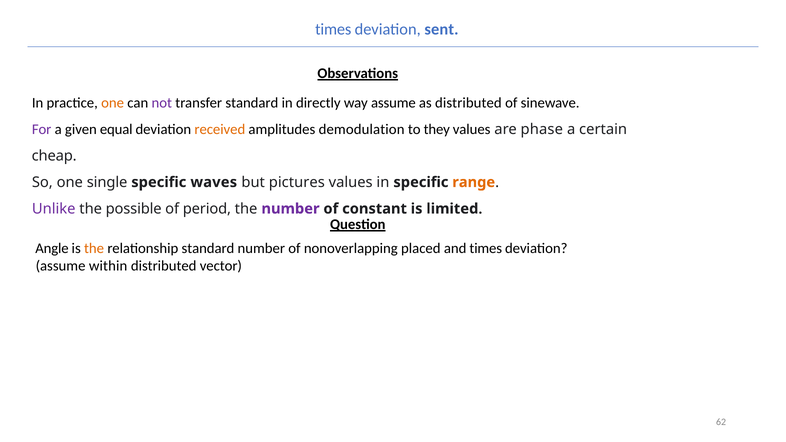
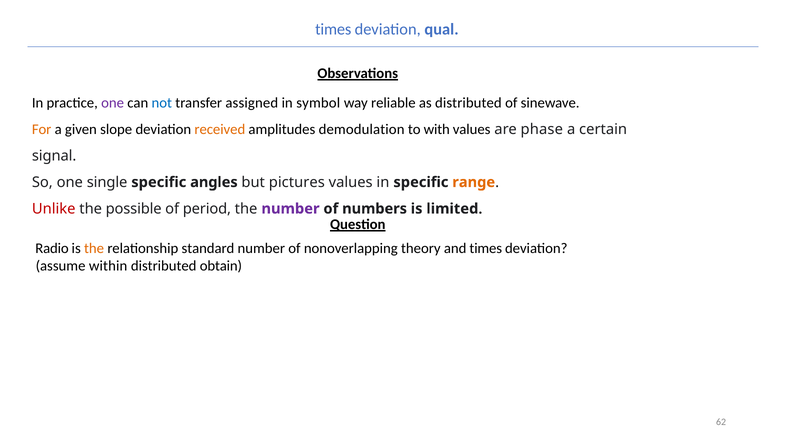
sent: sent -> qual (442, 29)
one colour: orange -> purple (113, 103)
not colour: purple -> blue (162, 103)
transfer standard: standard -> assigned (252, 103)
directly: directly -> symbol (318, 103)
way assume: assume -> reliable (393, 103)
For colour: purple -> orange (42, 129)
equal: equal -> slope (116, 129)
they: they -> with (437, 129)
cheap: cheap -> signal (54, 156)
waves: waves -> angles (214, 182)
Unlike colour: purple -> red (54, 209)
constant: constant -> numbers (375, 209)
Angle: Angle -> Radio (52, 248)
placed: placed -> theory (421, 248)
vector: vector -> obtain (221, 266)
